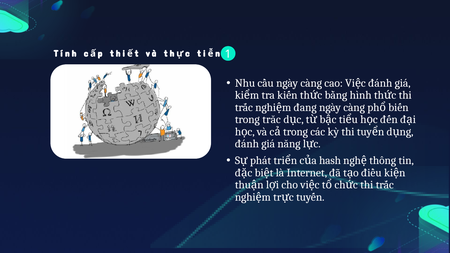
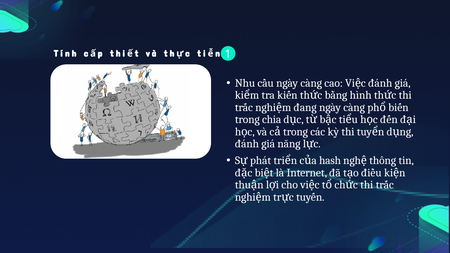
trắc: trắc -> chia (272, 120)
